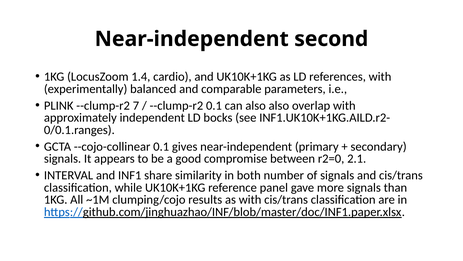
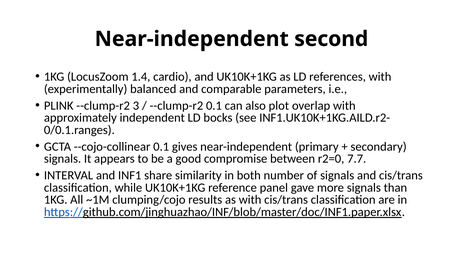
7: 7 -> 3 (136, 105)
also also: also -> plot (279, 105)
2.1: 2.1 -> 7.7 (357, 158)
